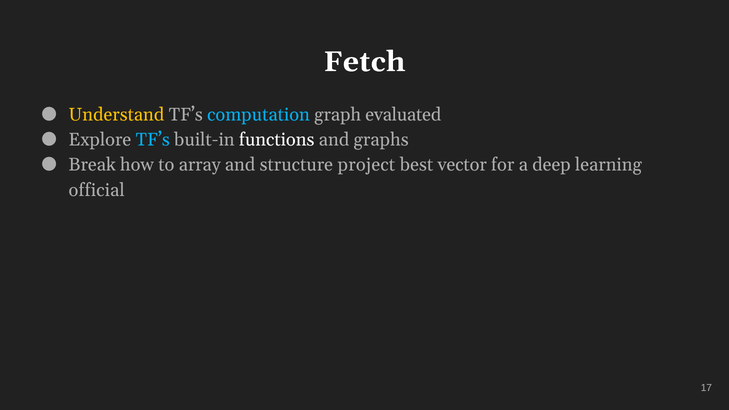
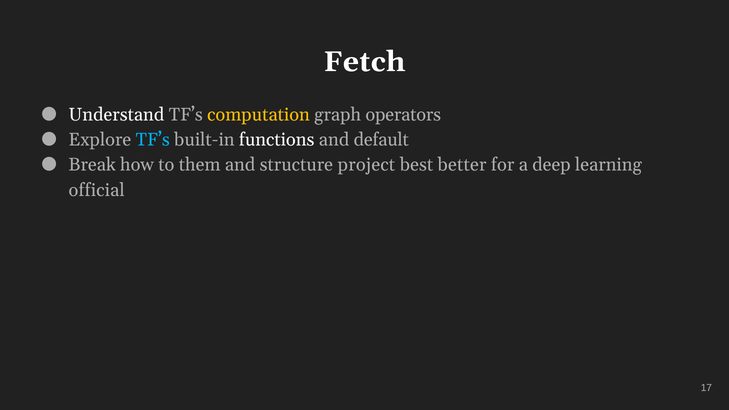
Understand colour: yellow -> white (116, 115)
computation colour: light blue -> yellow (259, 115)
evaluated: evaluated -> operators (403, 115)
graphs: graphs -> default (381, 140)
array: array -> them (200, 165)
vector: vector -> better (462, 165)
